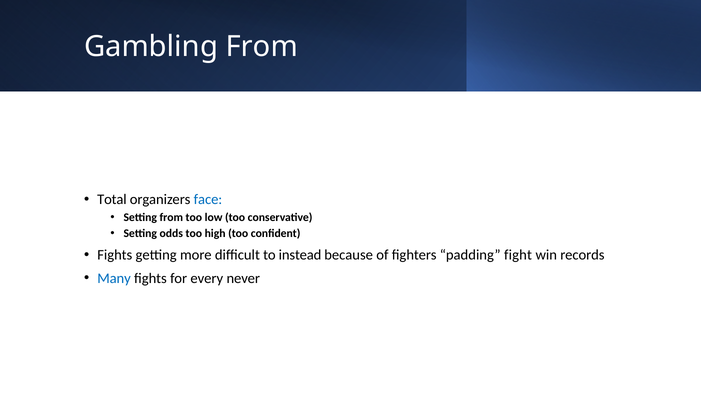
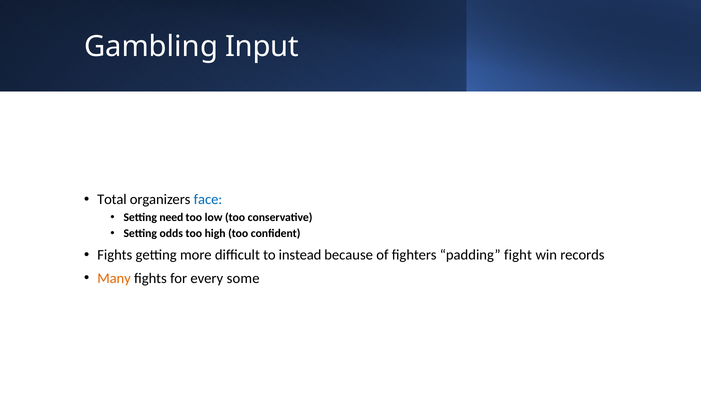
Gambling From: From -> Input (262, 46)
Setting from: from -> need (171, 218)
Many colour: blue -> orange (114, 278)
never: never -> some (243, 278)
